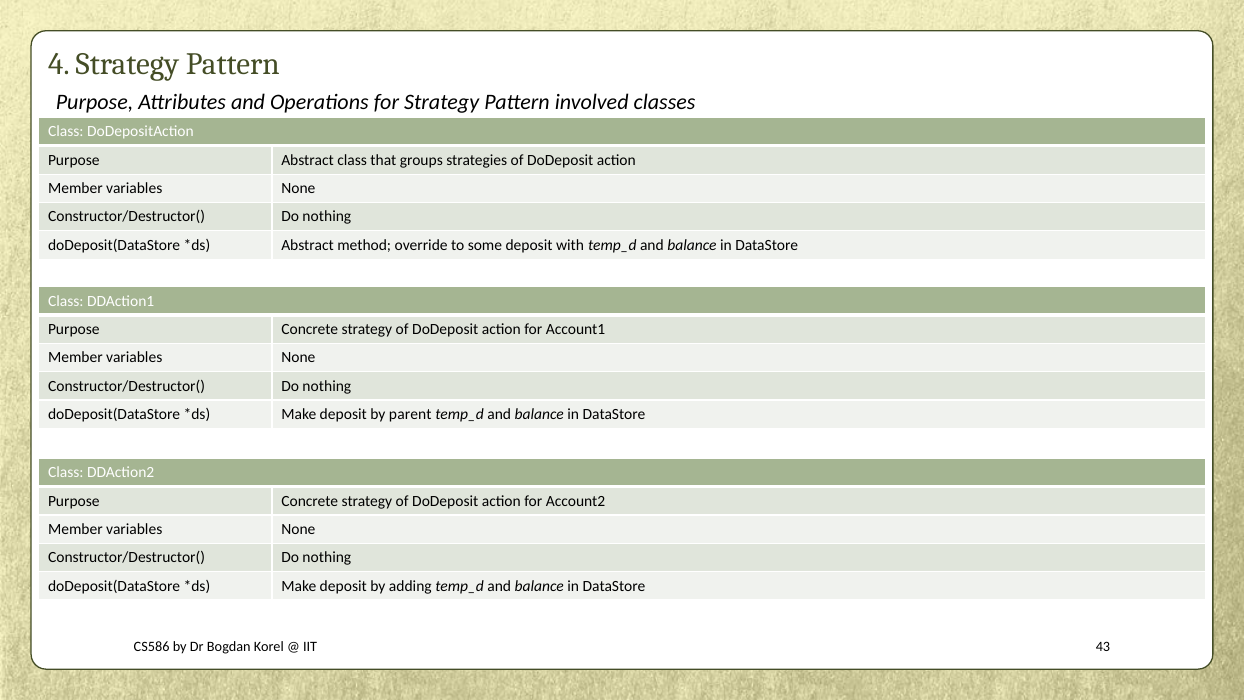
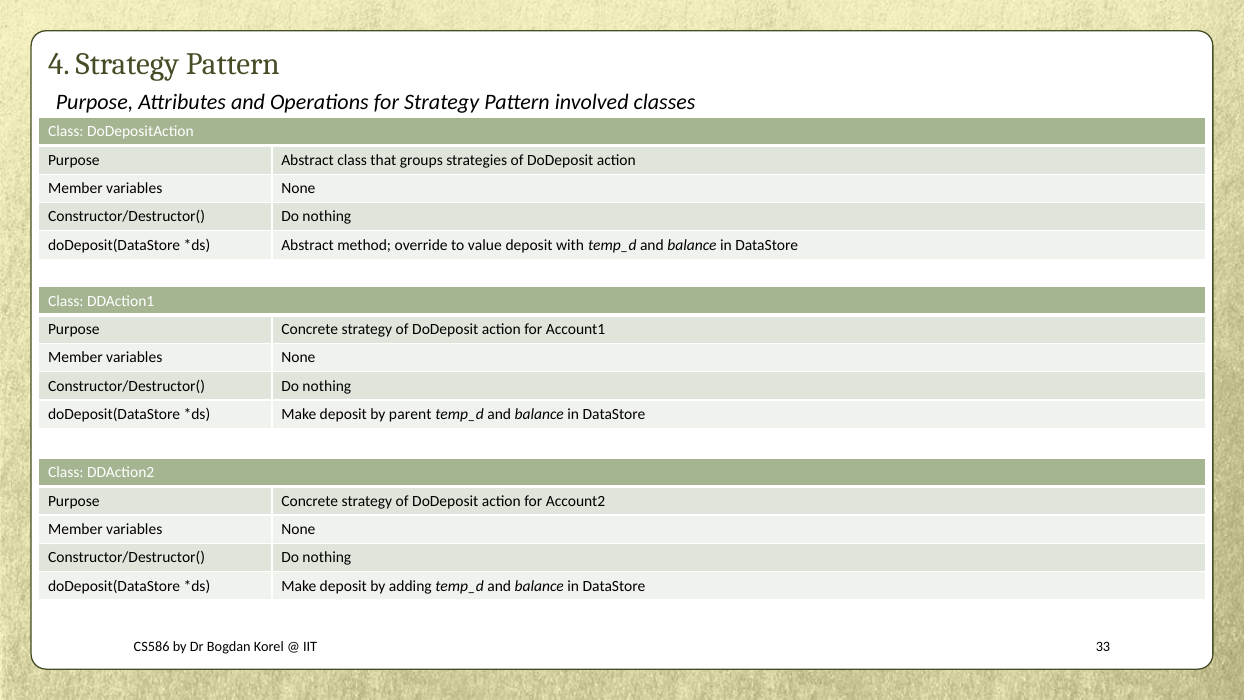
some: some -> value (485, 245)
43: 43 -> 33 (1103, 646)
